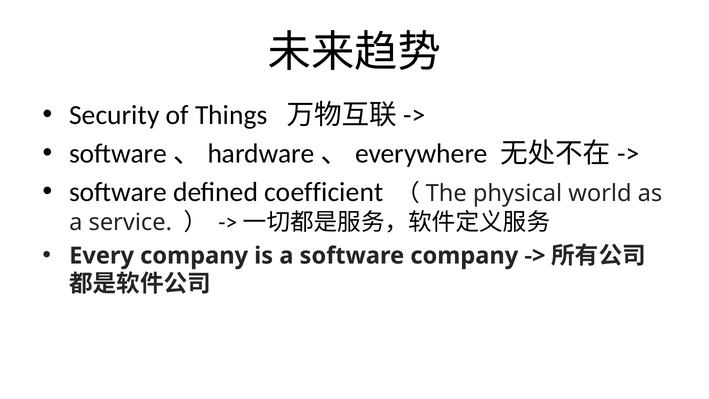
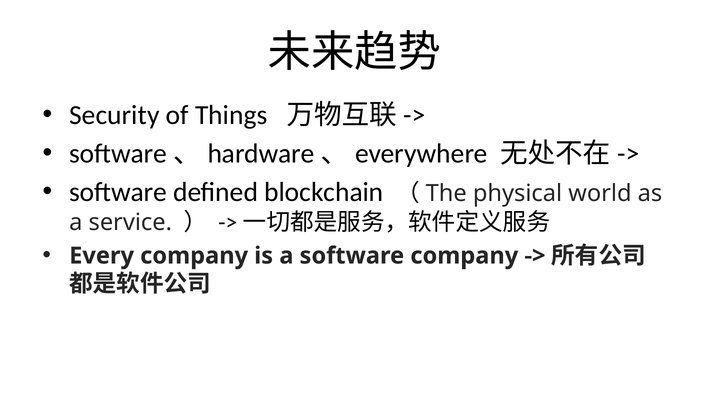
coefficient: coefficient -> blockchain (324, 192)
